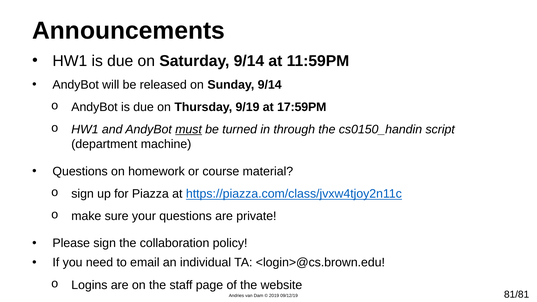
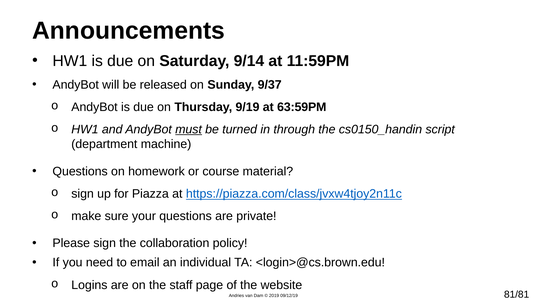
Sunday 9/14: 9/14 -> 9/37 (270, 85)
17:59PM: 17:59PM -> 63:59PM (302, 107)
